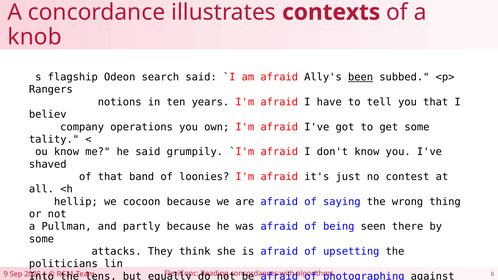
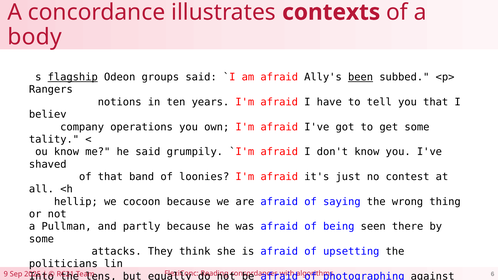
knob: knob -> body (35, 37)
flagship underline: none -> present (73, 77)
search: search -> groups (160, 77)
